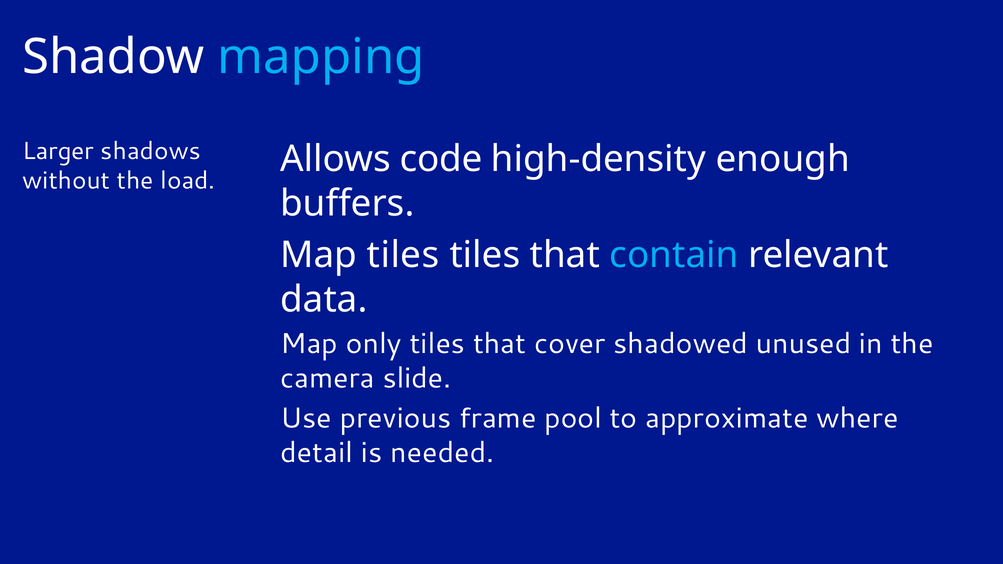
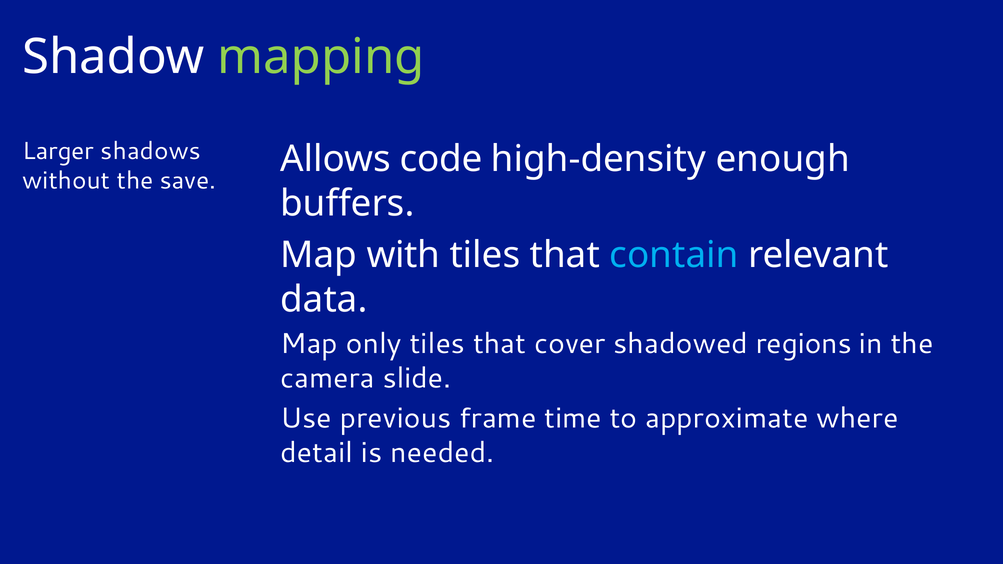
mapping colour: light blue -> light green (321, 57)
load: load -> save (188, 181)
Map tiles: tiles -> with (403, 255)
unused: unused -> regions (804, 344)
pool: pool -> time (573, 419)
